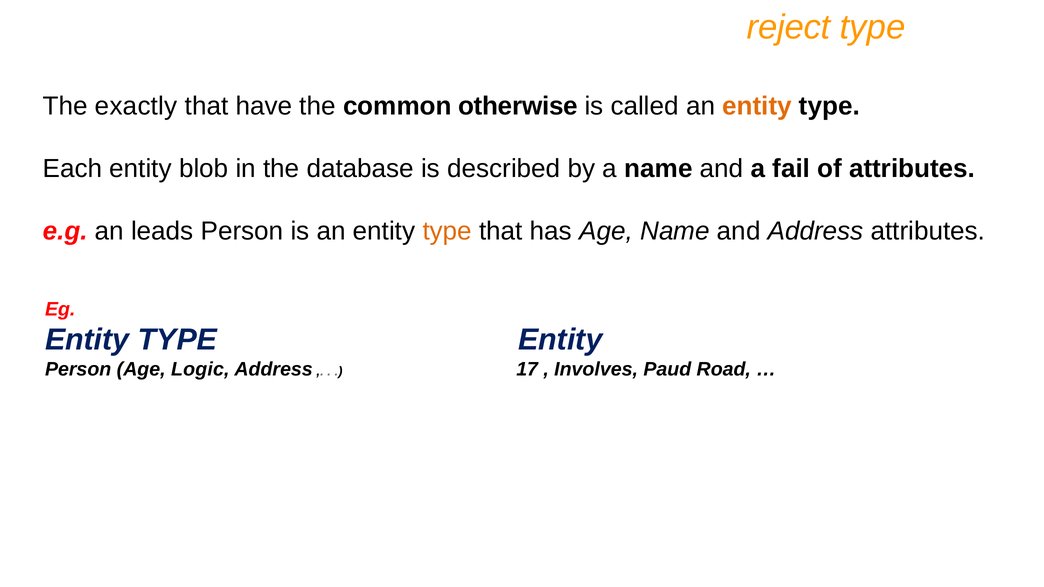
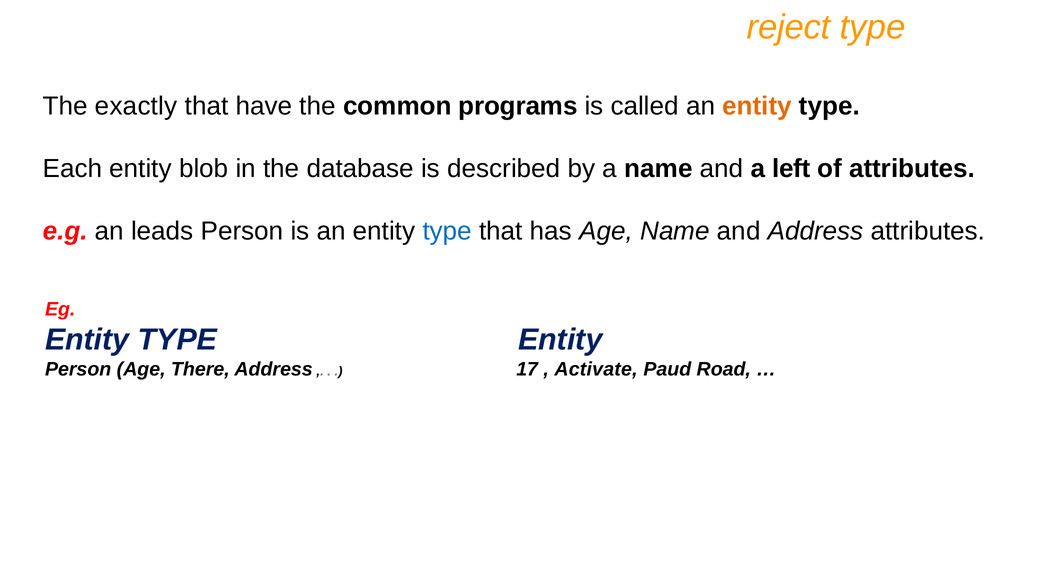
otherwise: otherwise -> programs (518, 106)
fail: fail -> left (791, 169)
type colour: orange -> blue (447, 231)
Logic: Logic -> There (200, 369)
Involves: Involves -> Activate (596, 369)
